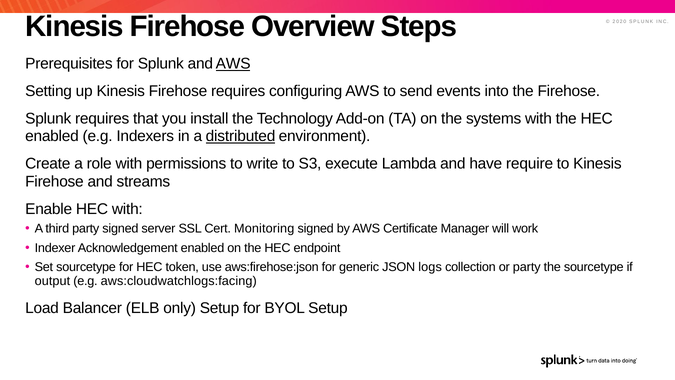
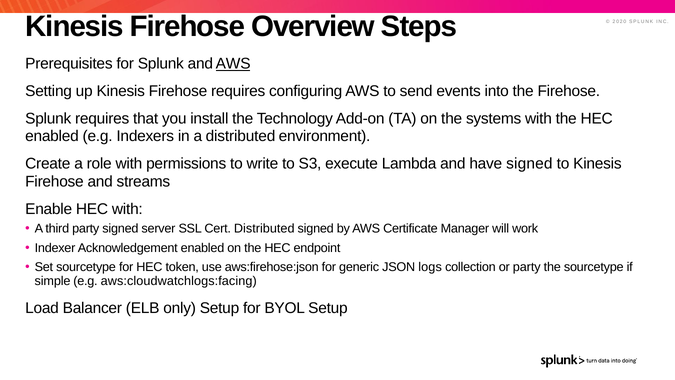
distributed underline: present -> none (241, 136)
have require: require -> signed (529, 164)
Cert Monitoring: Monitoring -> Distributed (264, 228)
output: output -> simple (53, 281)
